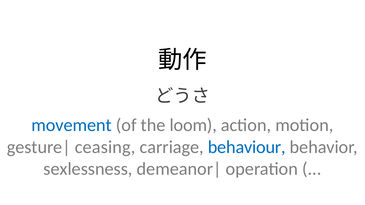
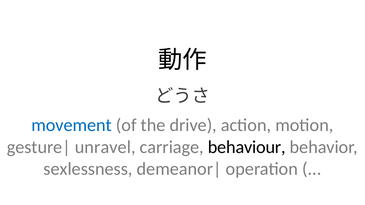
loom: loom -> drive (193, 125)
ceasing: ceasing -> unravel (105, 147)
behaviour colour: blue -> black (247, 147)
